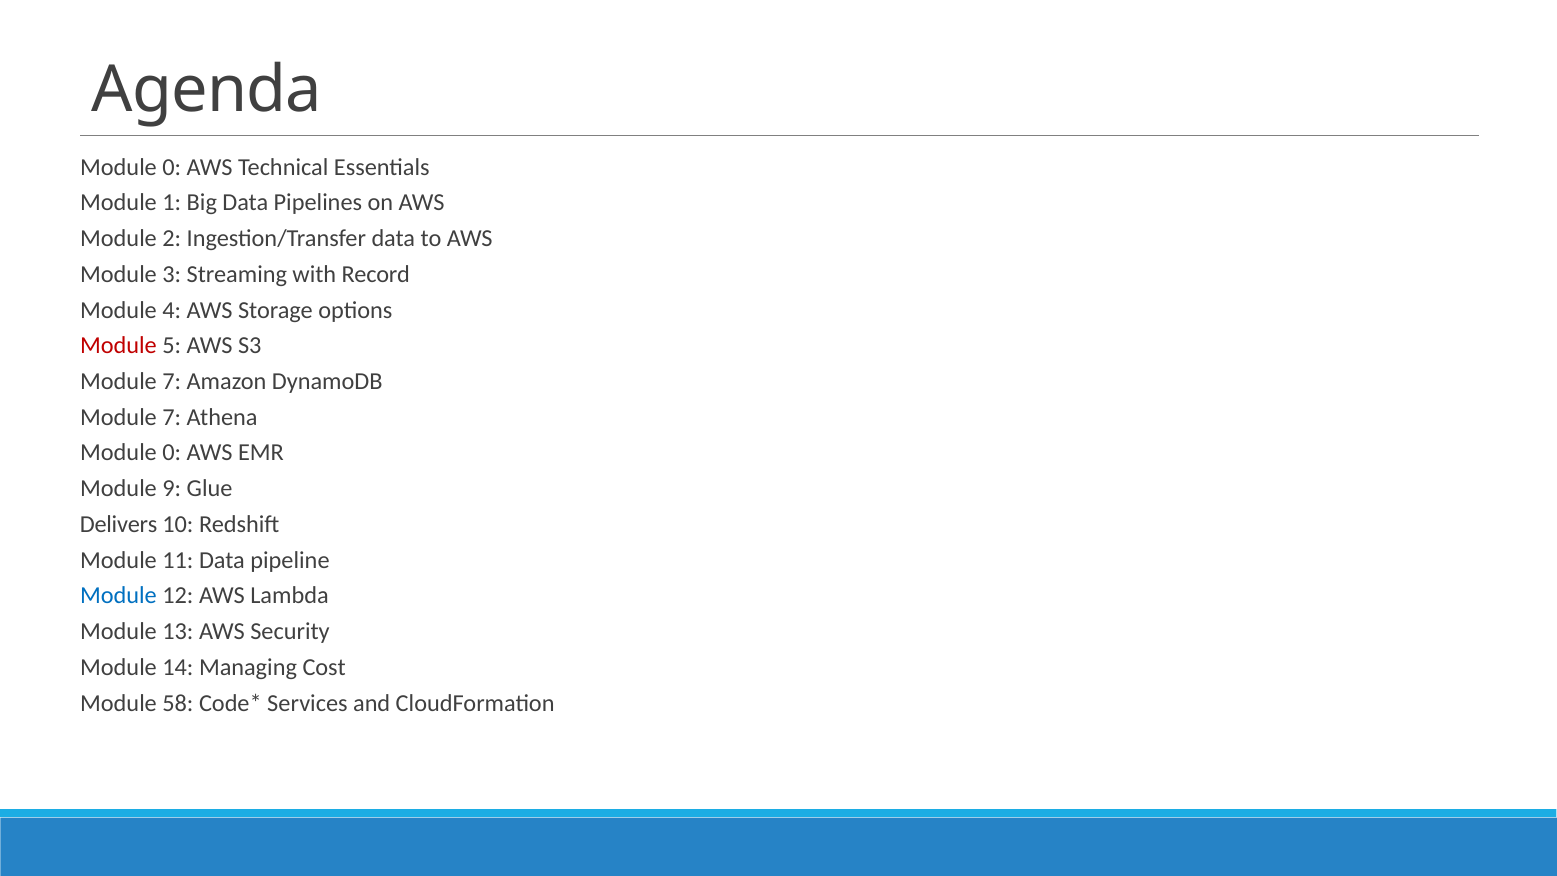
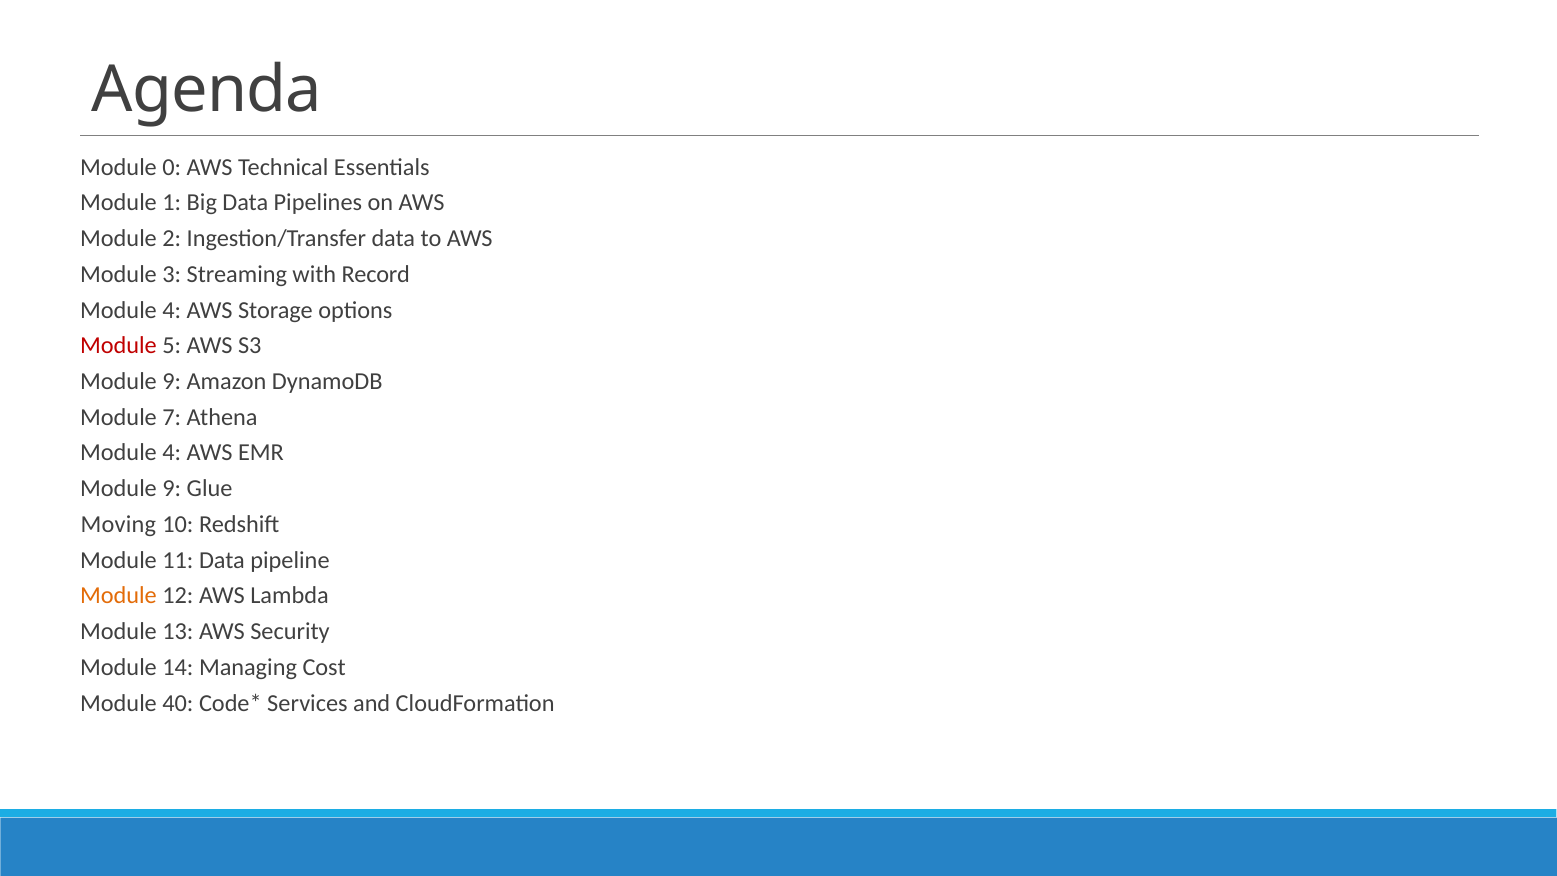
7: 7 -> 9 (172, 381)
0: 0 -> 4 (172, 453)
Delivers: Delivers -> Moving (118, 524)
Module colour: blue -> orange (118, 596)
58: 58 -> 40 (178, 703)
